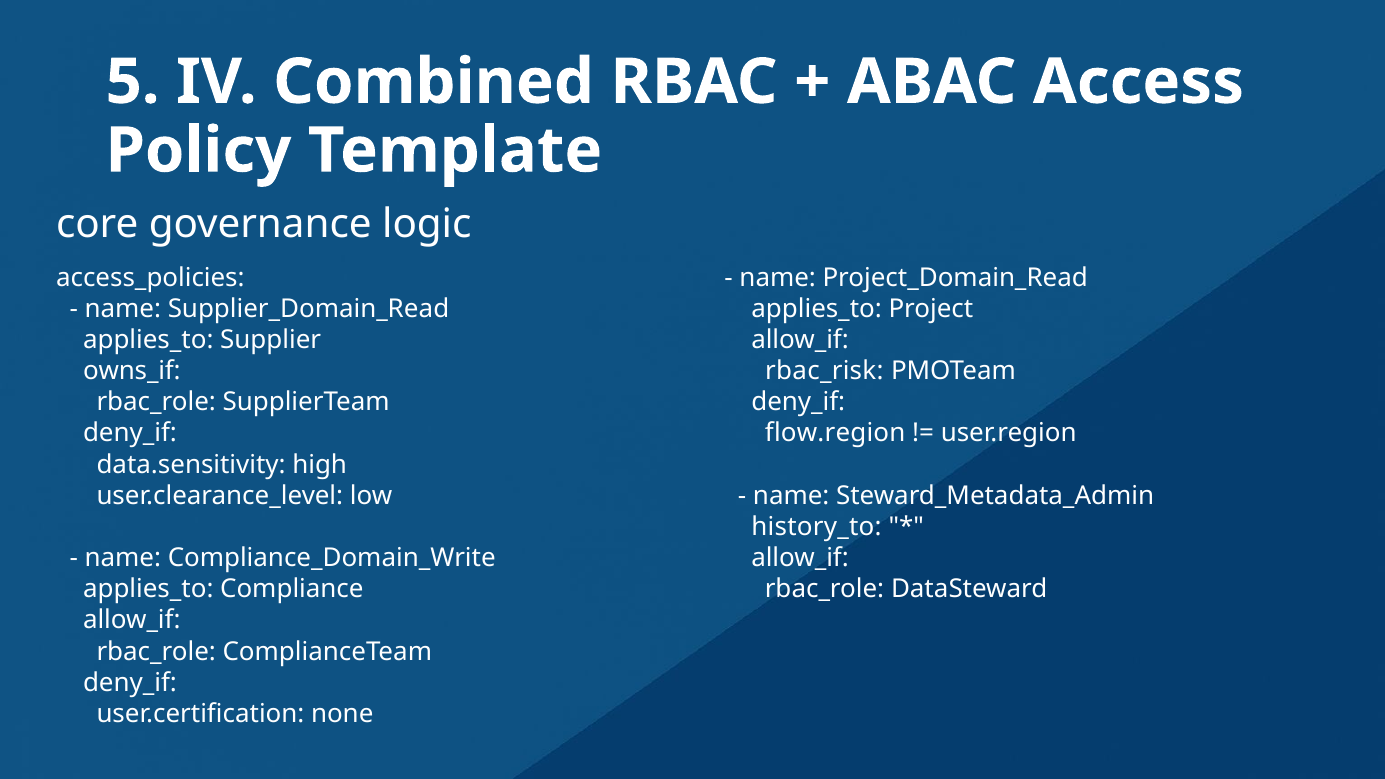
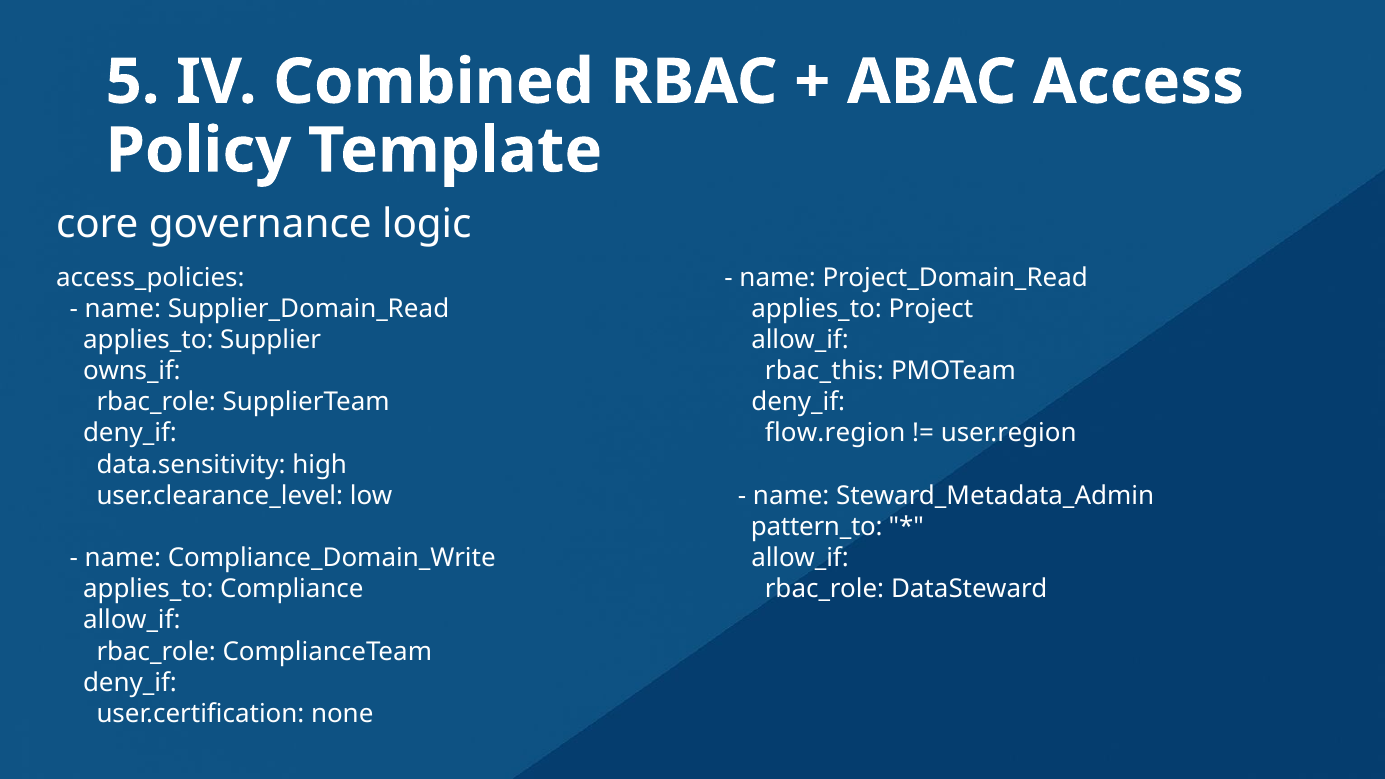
rbac_risk: rbac_risk -> rbac_this (824, 371)
history_to: history_to -> pattern_to (817, 527)
